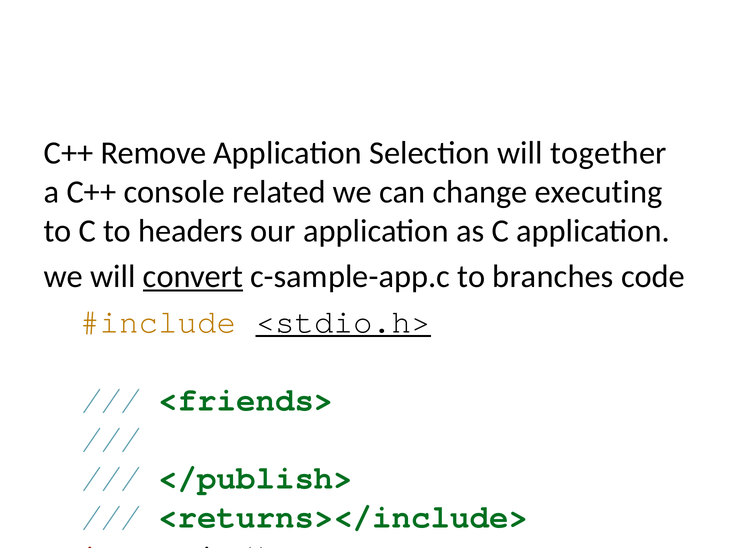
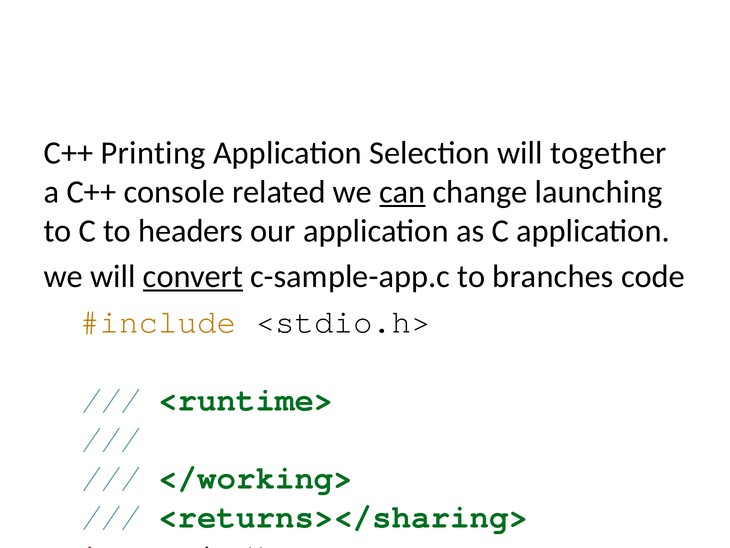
Remove: Remove -> Printing (153, 153)
can underline: none -> present (402, 192)
executing: executing -> launching (599, 192)
<stdio.h> underline: present -> none (343, 322)
<friends>: <friends> -> <runtime> (246, 400)
</publish>: </publish> -> </working> (256, 478)
<returns></include>: <returns></include> -> <returns></sharing> (343, 517)
